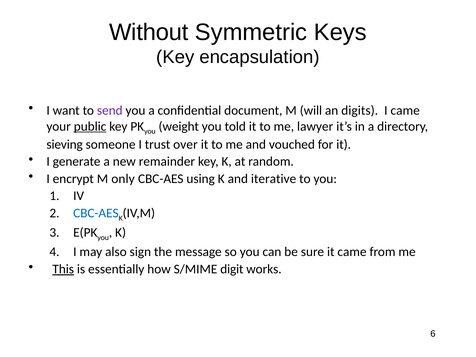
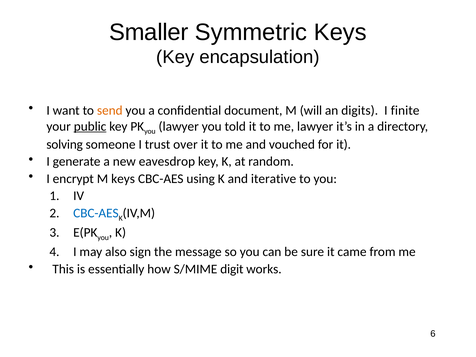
Without: Without -> Smaller (149, 32)
send colour: purple -> orange (110, 110)
I came: came -> finite (405, 110)
you weight: weight -> lawyer (179, 126)
sieving: sieving -> solving (65, 144)
remainder: remainder -> eavesdrop (167, 162)
M only: only -> keys (123, 179)
This underline: present -> none (63, 269)
